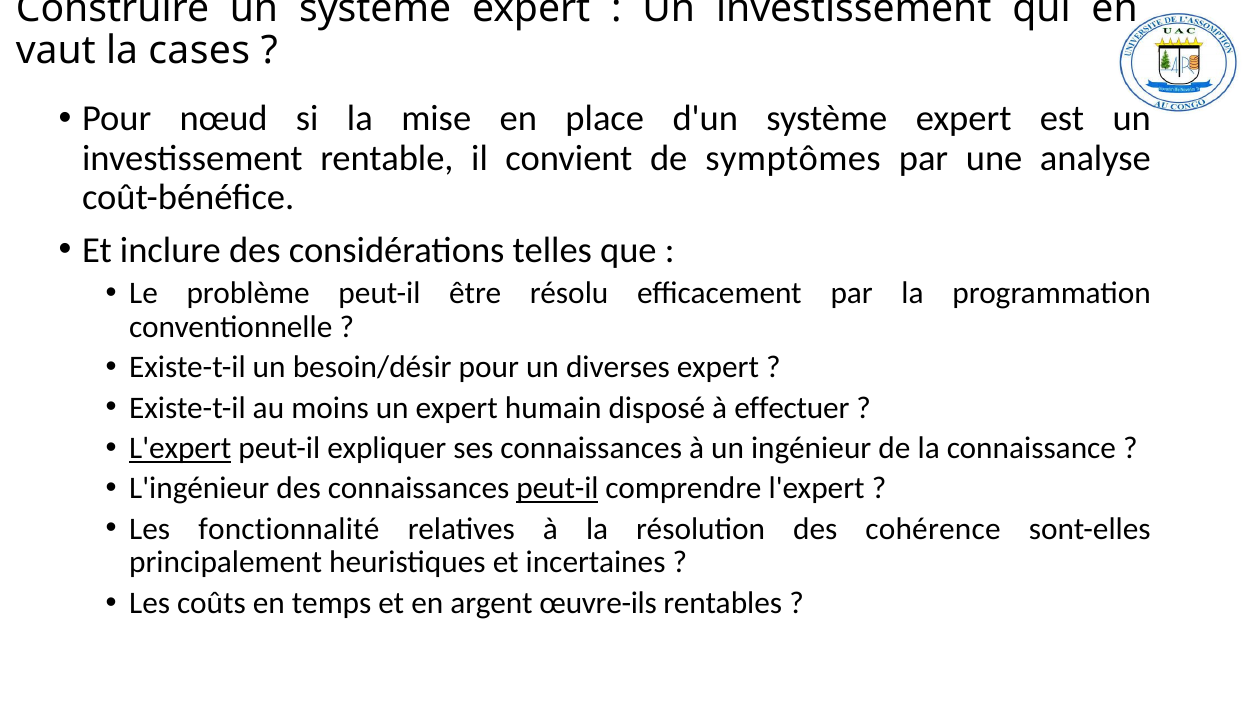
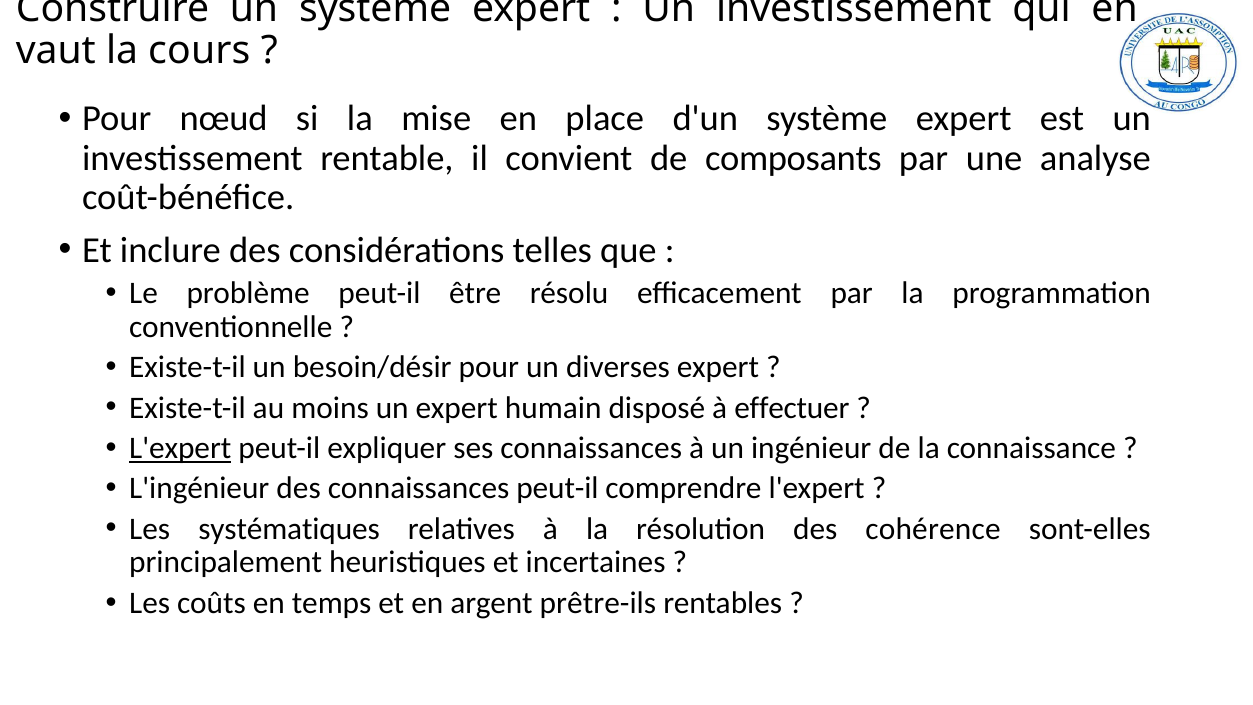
cases: cases -> cours (199, 51)
symptômes: symptômes -> composants (793, 158)
peut-il underline: present -> none (557, 488)
fonctionnalité: fonctionnalité -> systématiques (289, 529)
œuvre-ils: œuvre-ils -> prêtre-ils (598, 603)
